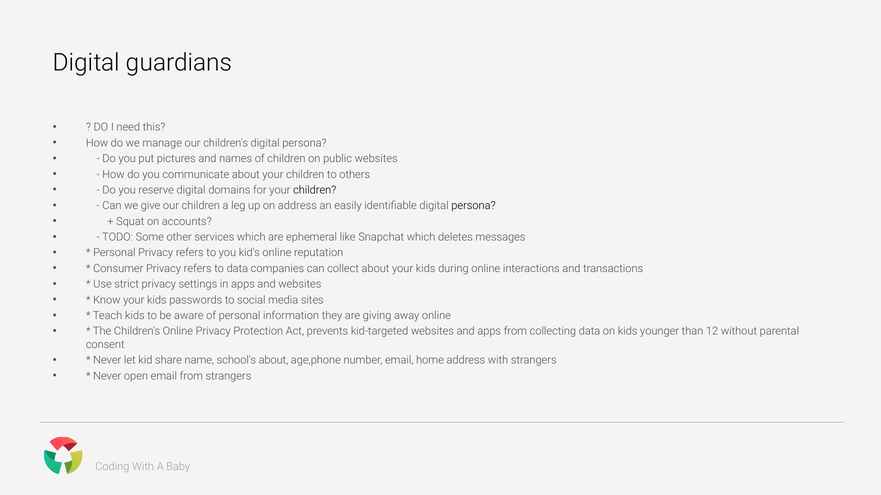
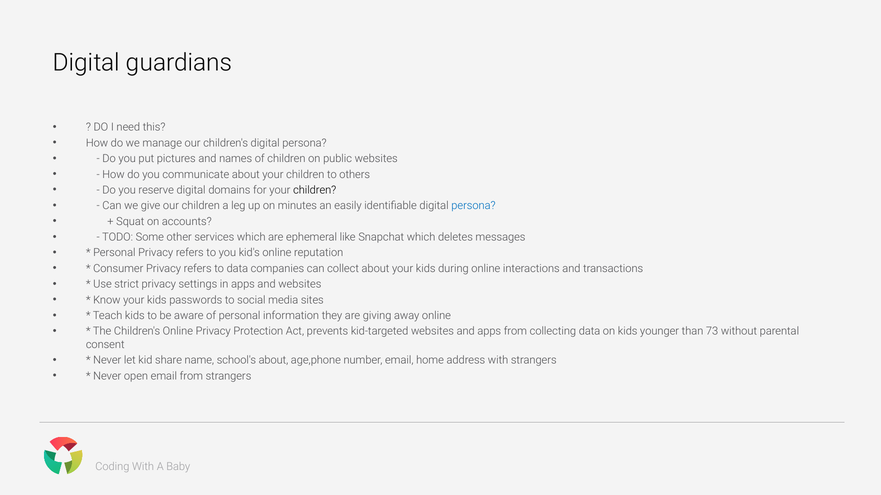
on address: address -> minutes (297, 206)
persona colour: black -> blue (473, 206)
12: 12 -> 73 (712, 332)
